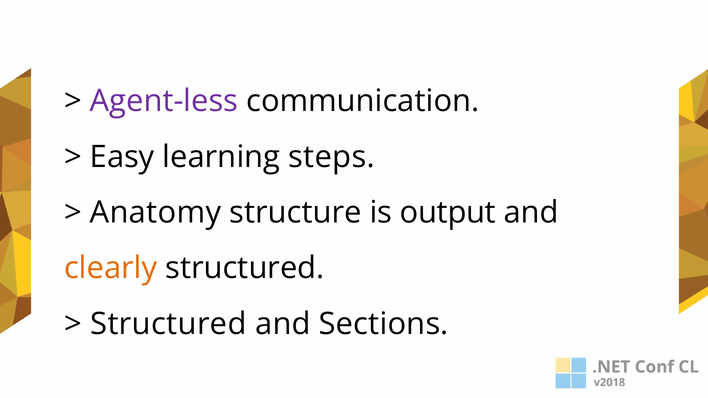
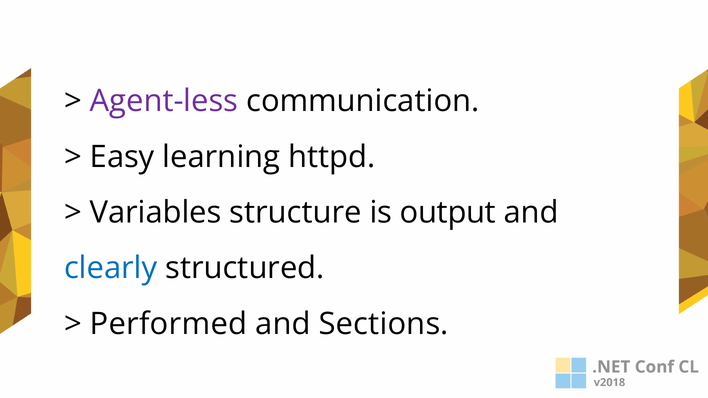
steps: steps -> httpd (332, 157)
Anatomy: Anatomy -> Variables (156, 213)
clearly colour: orange -> blue (111, 268)
Structured: Structured -> Performed (169, 324)
